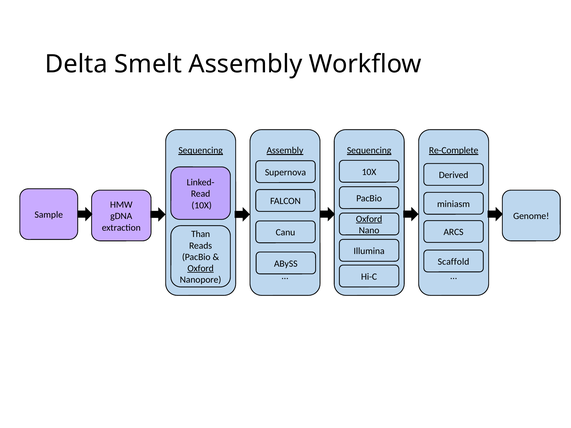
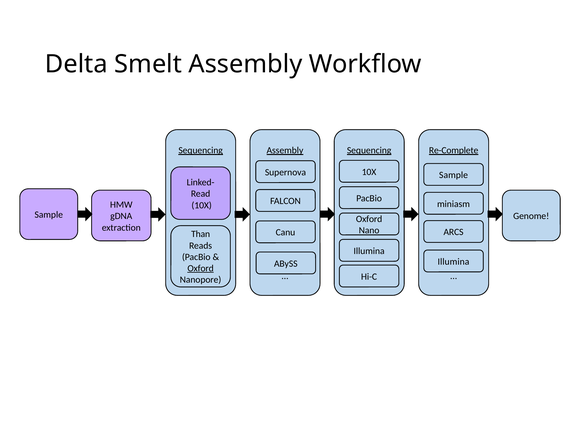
Derived: Derived -> Sample (454, 175)
Oxford underline: present -> none (369, 219)
Scaffold: Scaffold -> Illumina (453, 262)
